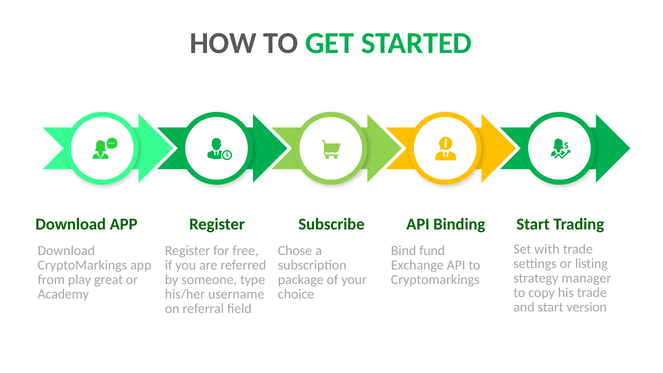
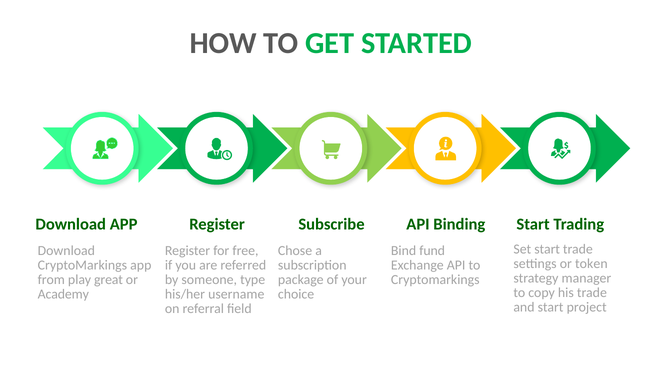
Set with: with -> start (547, 249)
listing: listing -> token (591, 263)
version: version -> project (587, 307)
